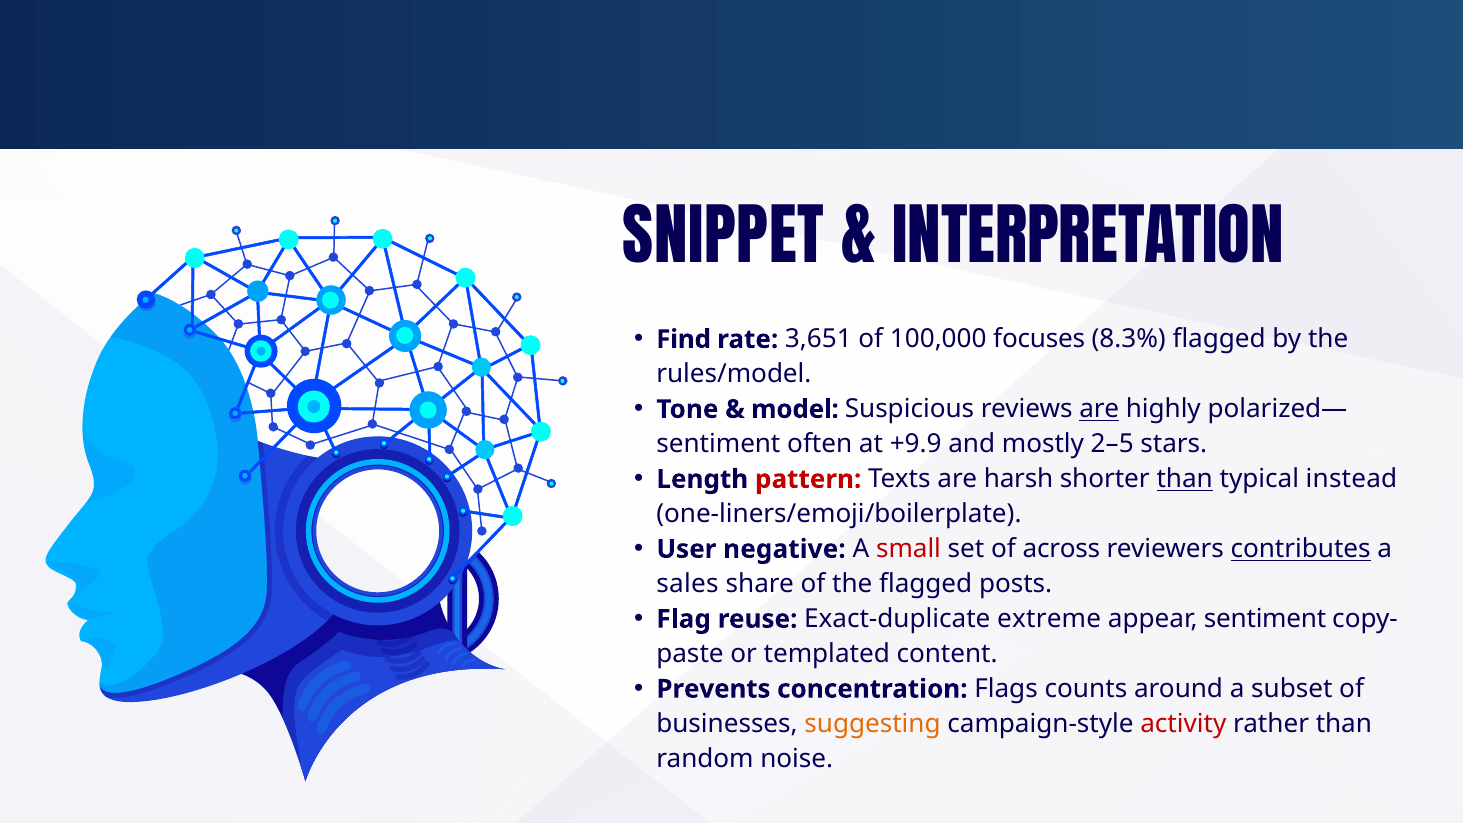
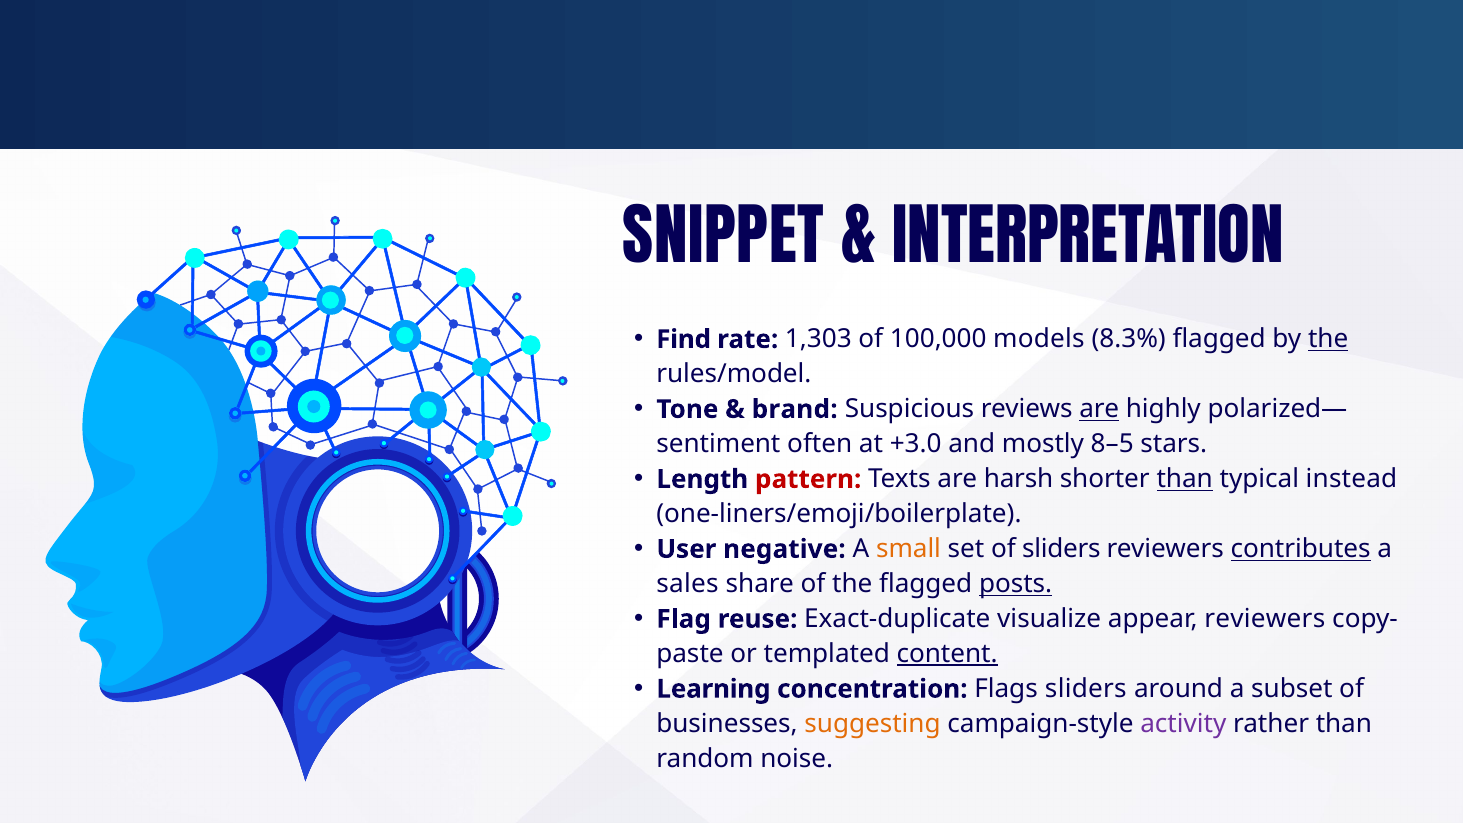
3,651: 3,651 -> 1,303 (818, 339)
focuses: focuses -> models (1039, 339)
the underline: none -> present (1328, 339)
model: model -> brand (795, 409)
+9.9: +9.9 -> +3.0 (916, 444)
2–5: 2–5 -> 8–5 (1112, 444)
small colour: red -> orange (908, 549)
of across: across -> sliders (1061, 549)
posts underline: none -> present (1016, 584)
extreme: extreme -> visualize (1049, 619)
appear sentiment: sentiment -> reviewers (1265, 619)
content underline: none -> present (947, 654)
Prevents: Prevents -> Learning (713, 689)
Flags counts: counts -> sliders (1086, 689)
activity colour: red -> purple (1183, 724)
